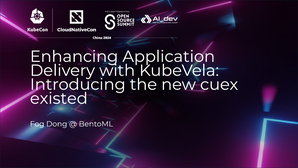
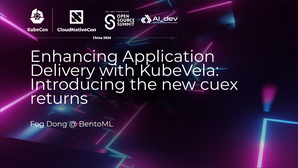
existed: existed -> returns (59, 98)
